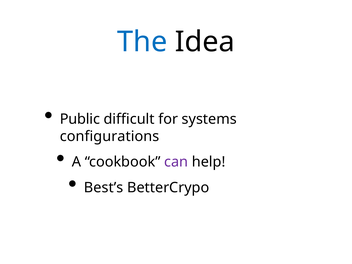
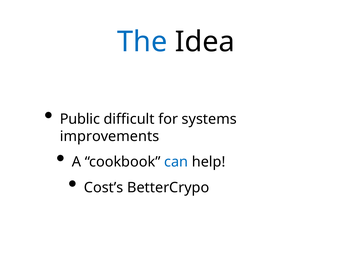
configurations: configurations -> improvements (110, 136)
can colour: purple -> blue (176, 162)
Best’s: Best’s -> Cost’s (104, 188)
